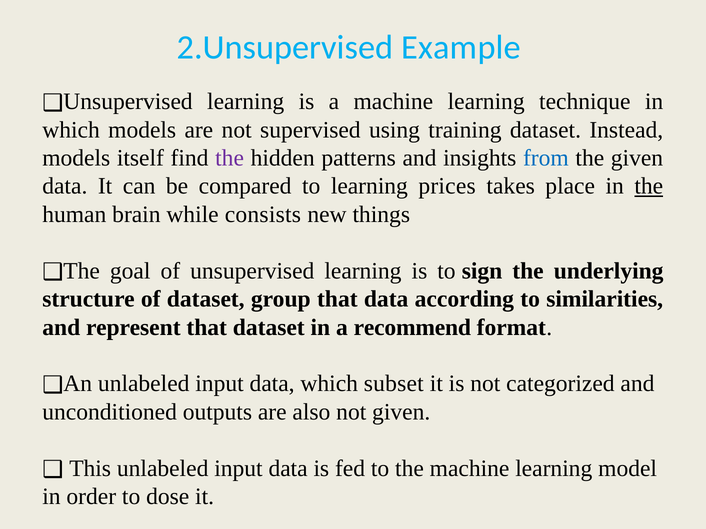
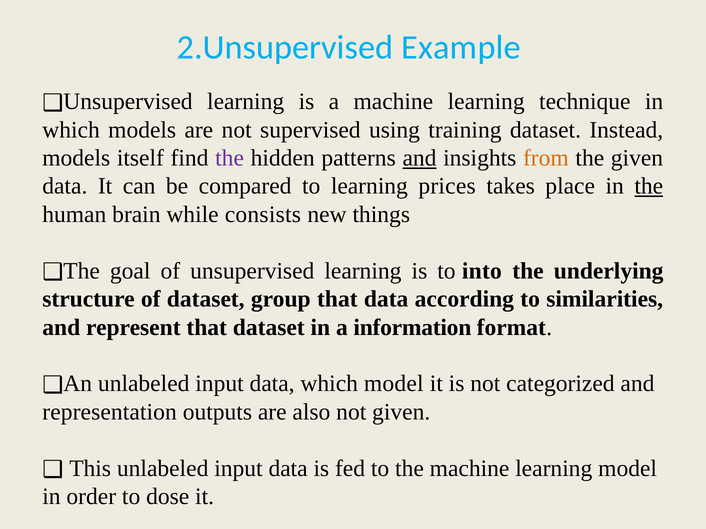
and underline: none -> present (419, 158)
from colour: blue -> orange (546, 158)
sign: sign -> into (482, 271)
recommend: recommend -> information (412, 328)
which subset: subset -> model (394, 384)
unconditioned: unconditioned -> representation (110, 412)
